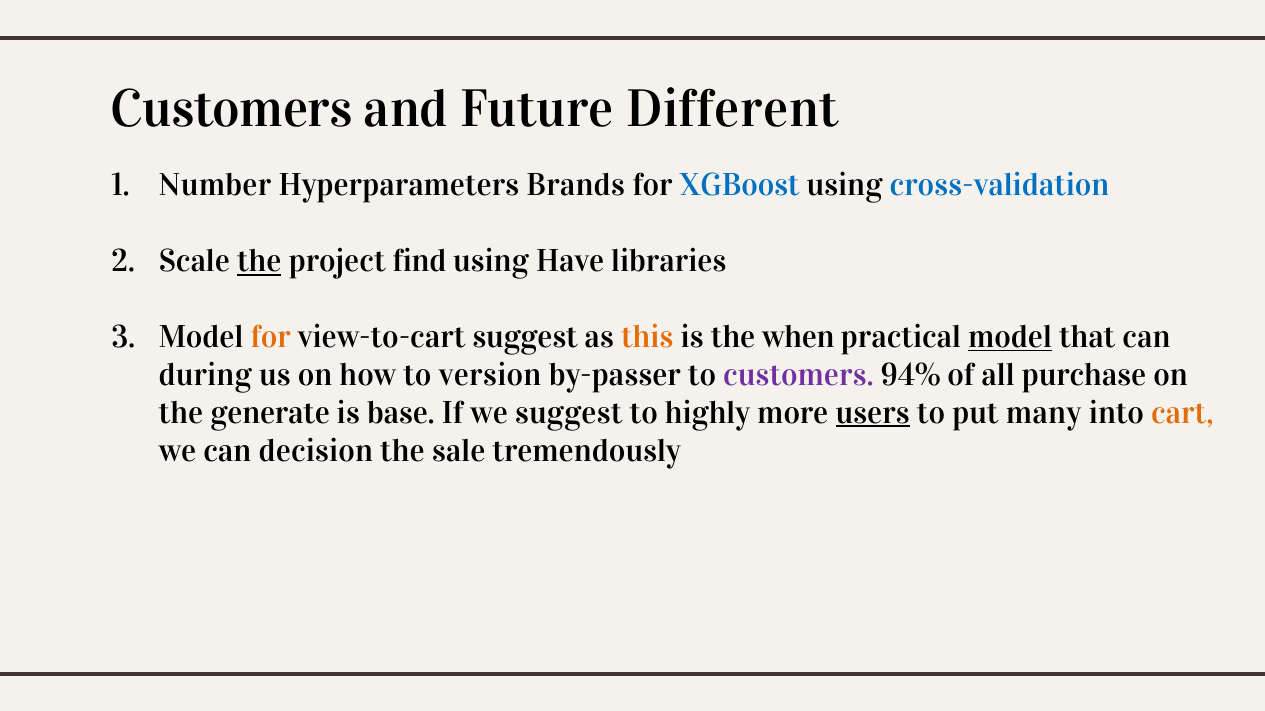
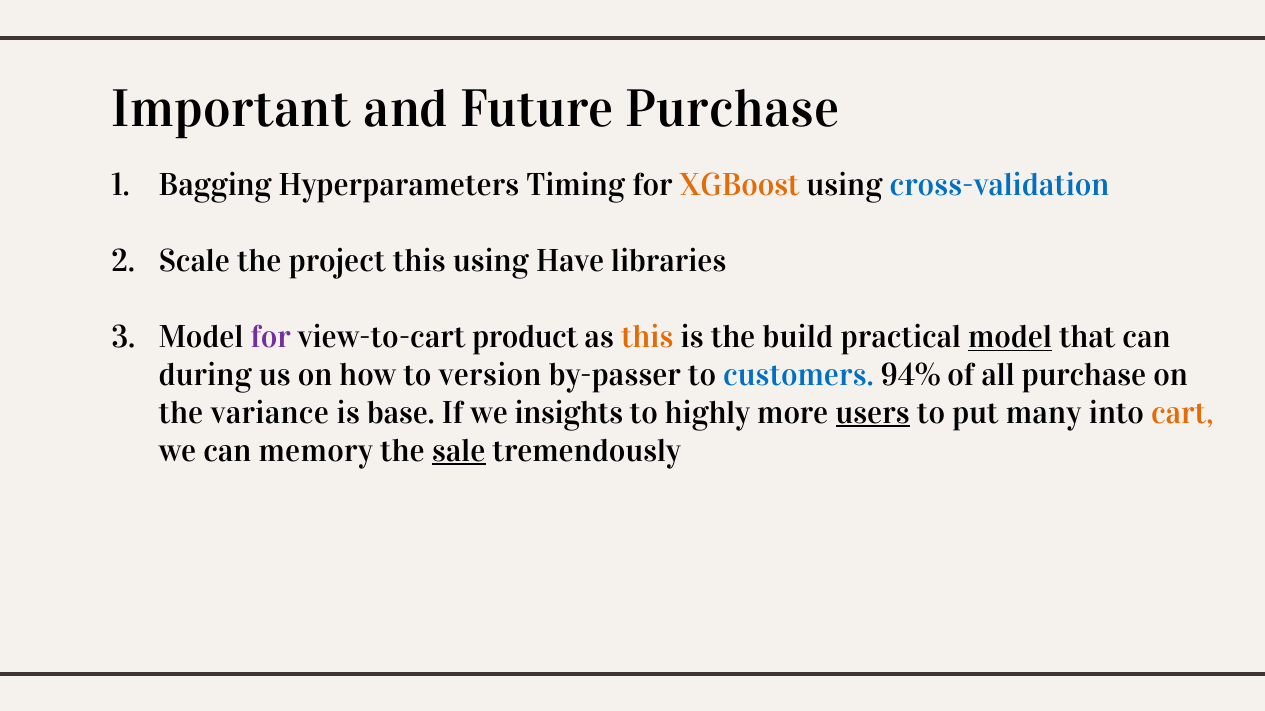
Customers: Customers -> Important (231, 110)
Future Different: Different -> Purchase (732, 110)
Number: Number -> Bagging (215, 185)
Brands: Brands -> Timing (576, 185)
XGBoost colour: blue -> orange (740, 185)
the underline: present -> none (259, 261)
project find: find -> this (419, 261)
for colour: orange -> purple (271, 337)
view-to-cart suggest: suggest -> product (525, 337)
when: when -> build (798, 337)
customers colour: purple -> blue (798, 375)
generate: generate -> variance (270, 413)
we suggest: suggest -> insights (569, 413)
decision: decision -> memory (316, 451)
sale underline: none -> present (459, 451)
